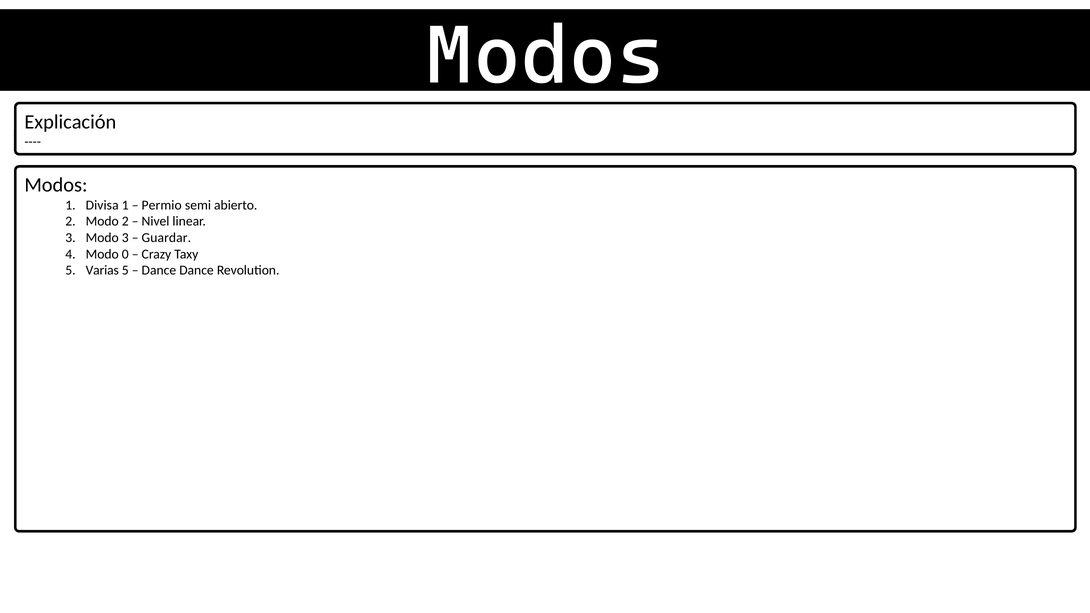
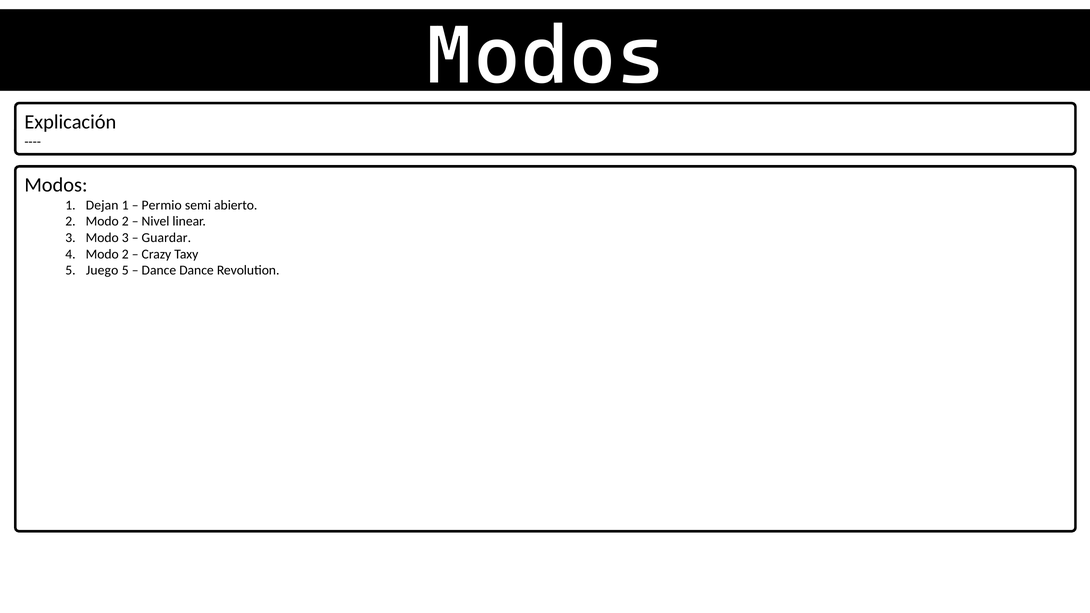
Divisa: Divisa -> Dejan (102, 205)
4 Modo 0: 0 -> 2 (125, 254)
Varias: Varias -> Juego (102, 271)
